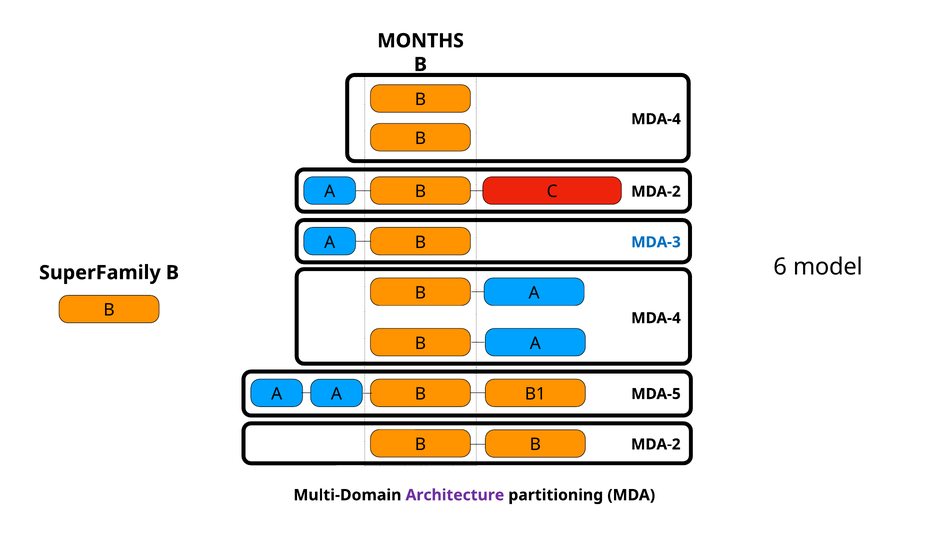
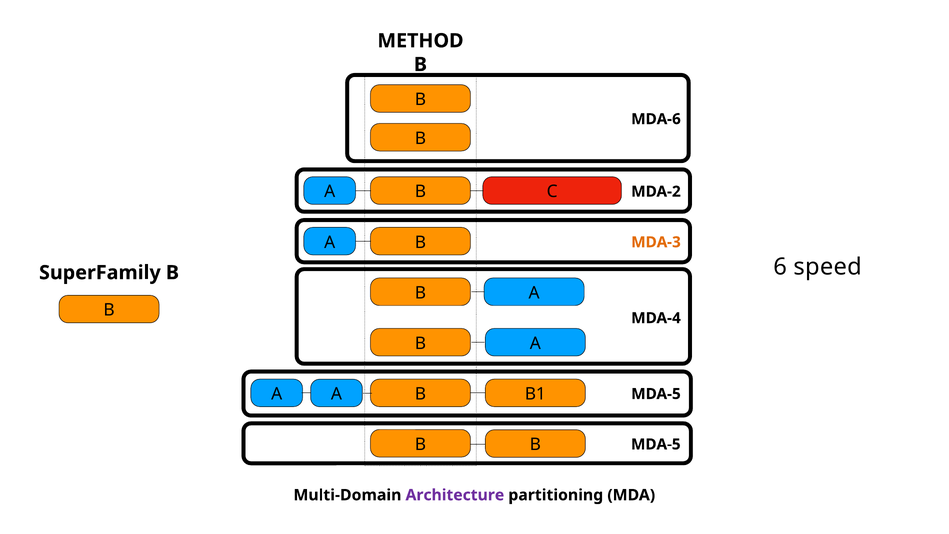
MONTHS: MONTHS -> METHOD (420, 41)
MDA-4: MDA-4 -> MDA-6 (656, 119)
MDA-3 colour: blue -> orange (656, 242)
model: model -> speed (828, 267)
MDA-2: MDA-2 -> MDA-5 (656, 444)
